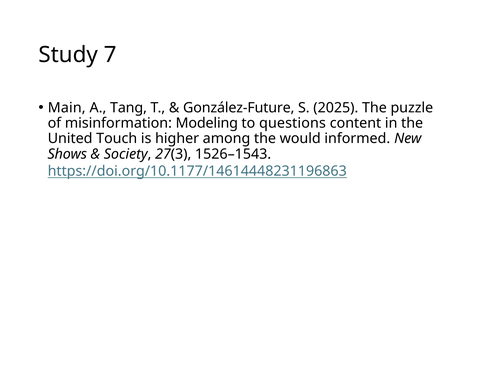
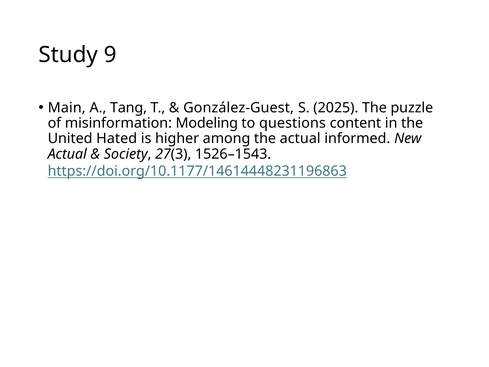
7: 7 -> 9 (110, 55)
González-Future: González-Future -> González-Guest (239, 108)
Touch: Touch -> Hated (117, 138)
the would: would -> actual (300, 138)
Shows: Shows -> Actual (67, 154)
